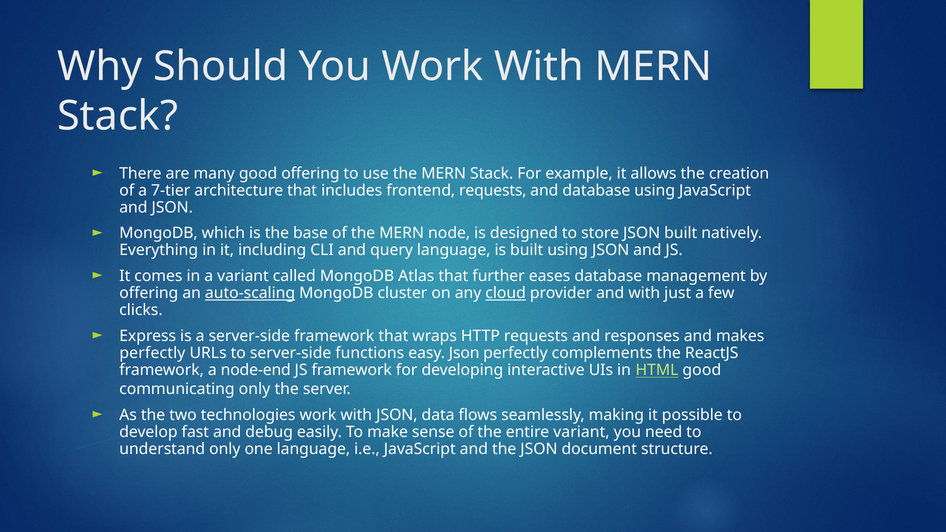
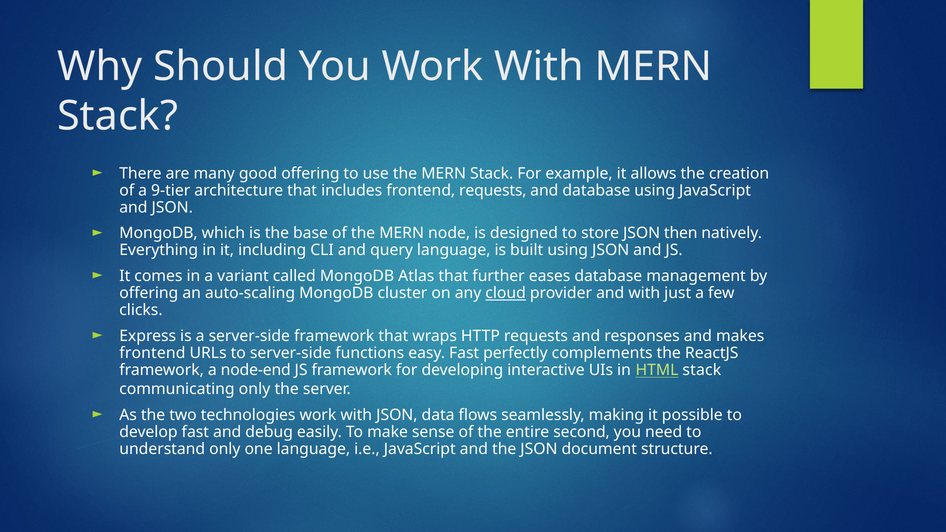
7-tier: 7-tier -> 9-tier (171, 190)
JSON built: built -> then (681, 233)
auto-scaling underline: present -> none (250, 293)
perfectly: perfectly -> frontend (152, 353)
easy Json: Json -> Fast (464, 353)
HTML good: good -> stack (702, 370)
entire variant: variant -> second (582, 432)
